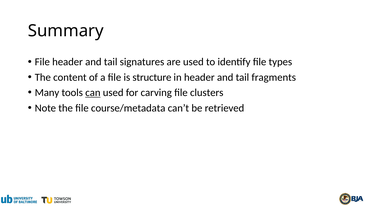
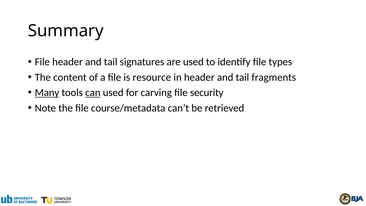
structure: structure -> resource (152, 77)
Many underline: none -> present (47, 93)
clusters: clusters -> security (207, 93)
